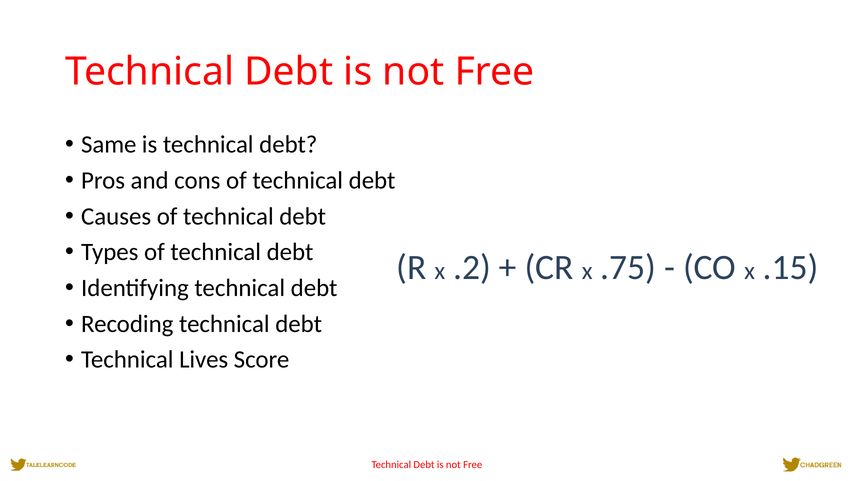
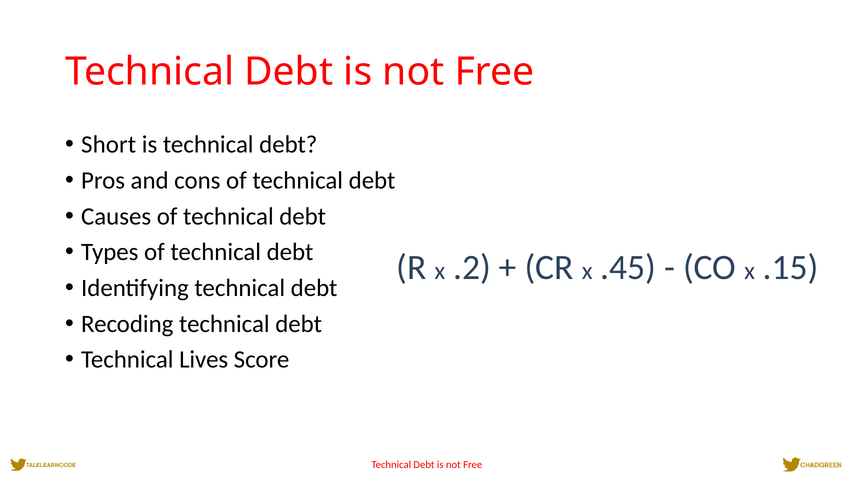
Same: Same -> Short (109, 144)
.75: .75 -> .45 (628, 267)
